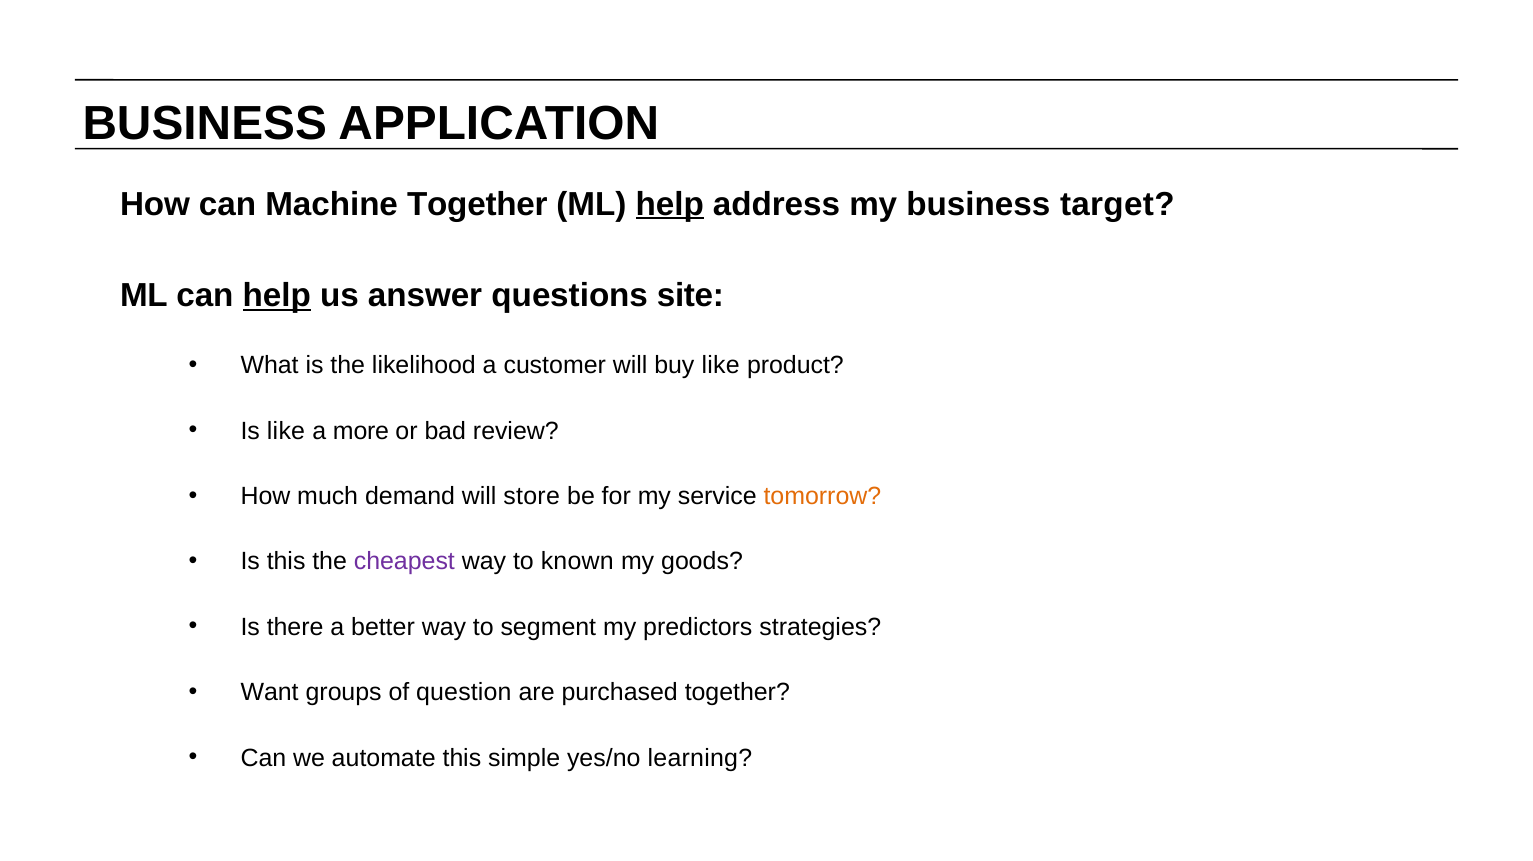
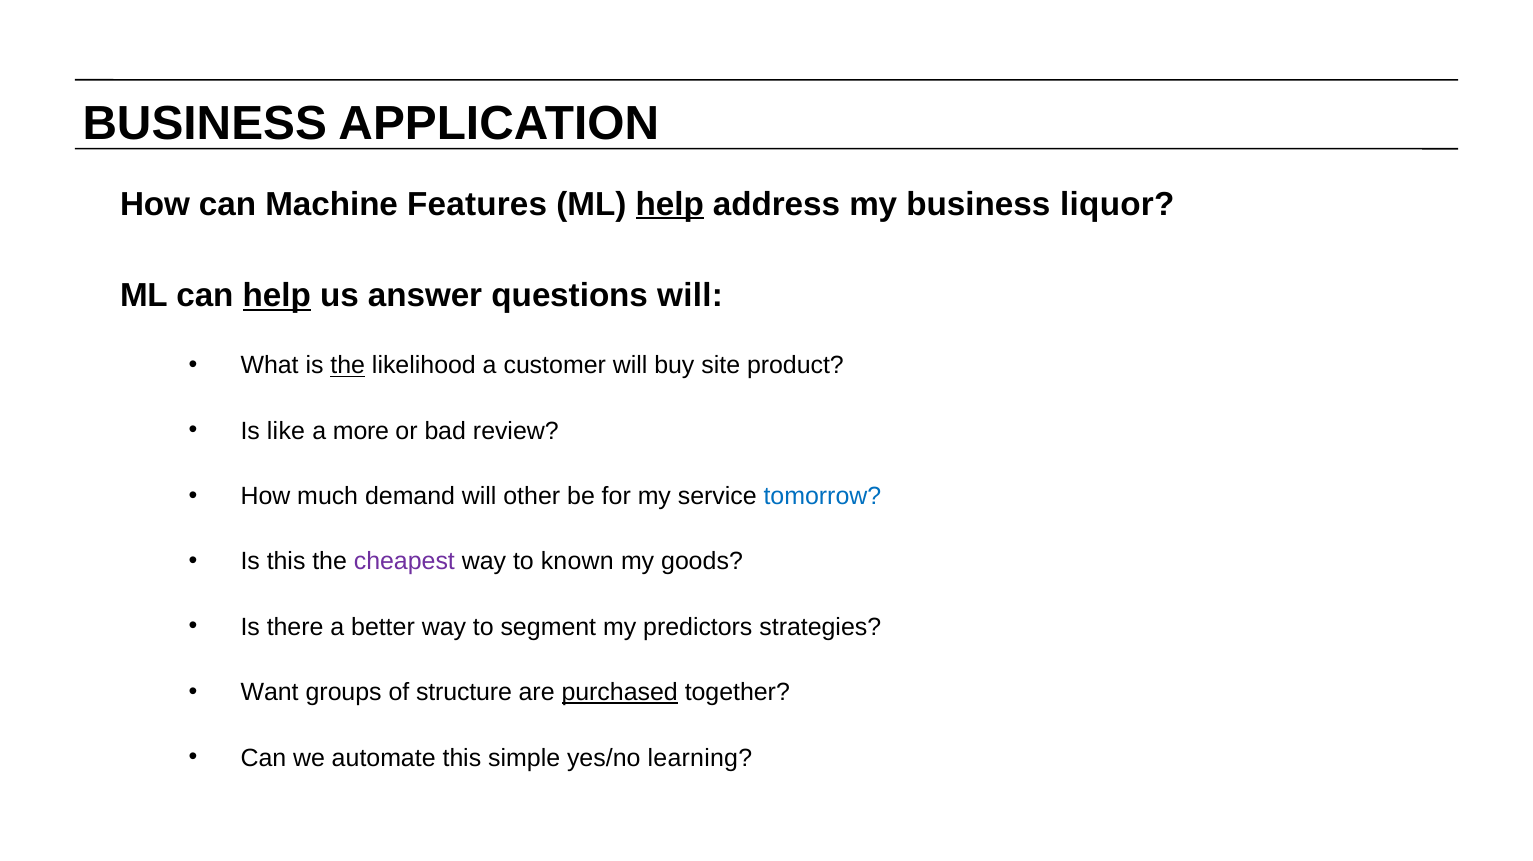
Machine Together: Together -> Features (477, 204)
target: target -> liquor (1117, 204)
questions site: site -> will (690, 296)
the underline: none -> present (348, 366)
buy like: like -> site (721, 366)
store: store -> other (532, 496)
tomorrow colour: orange -> blue (822, 496)
question: question -> structure (464, 692)
purchased underline: none -> present (620, 692)
